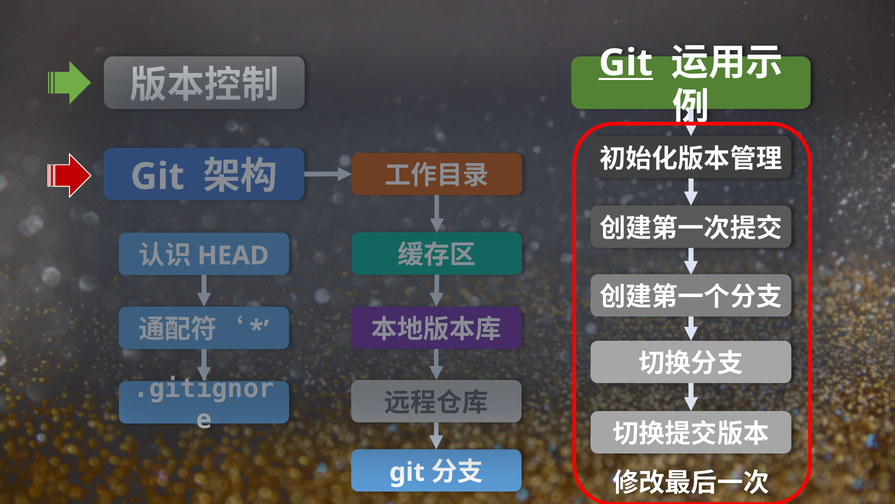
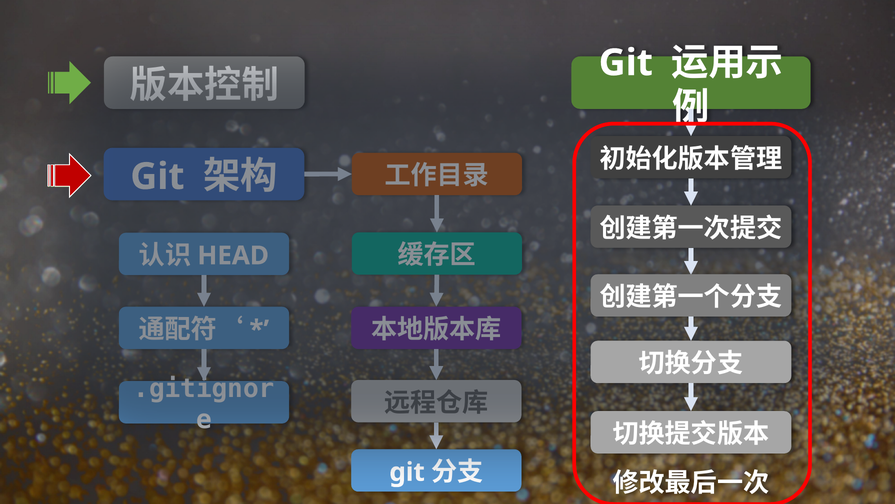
Git underline: present -> none (626, 63)
